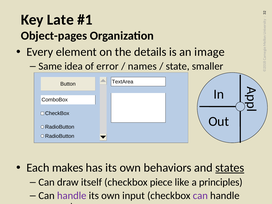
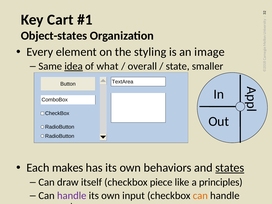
Late: Late -> Cart (60, 20)
Object-pages: Object-pages -> Object-states (54, 36)
details: details -> styling (150, 52)
idea underline: none -> present (74, 66)
error: error -> what (107, 66)
names: names -> overall (142, 66)
can colour: purple -> orange (200, 196)
